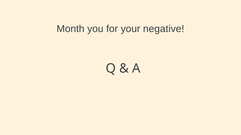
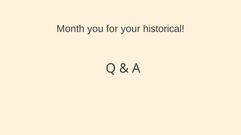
negative: negative -> historical (164, 29)
